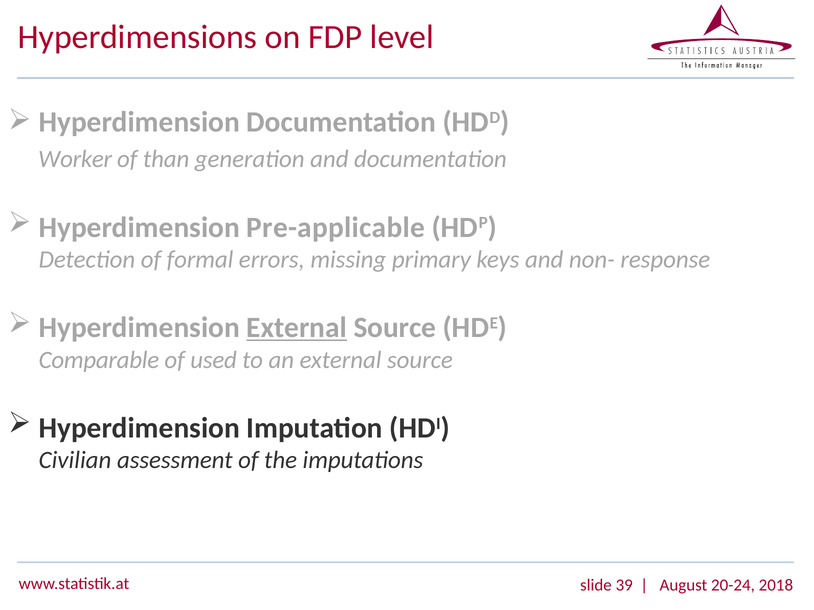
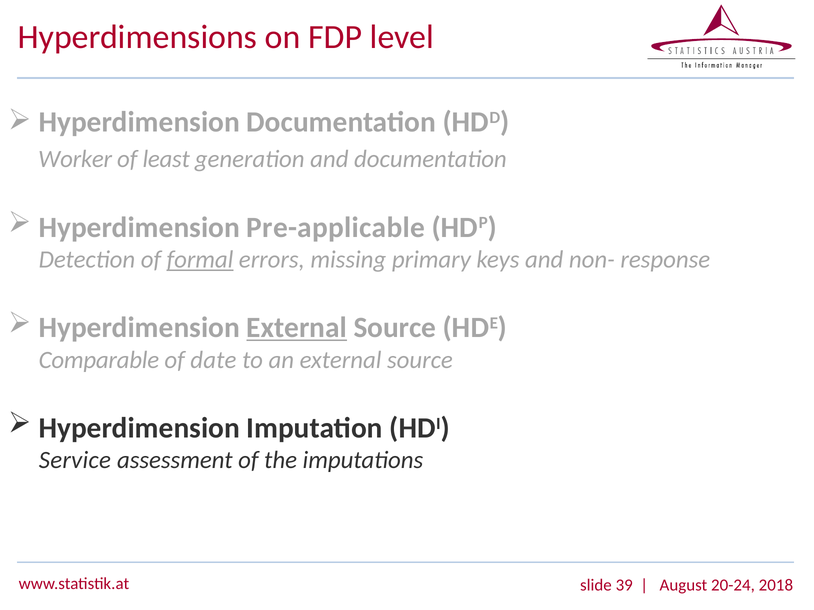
than: than -> least (166, 159)
formal underline: none -> present (200, 260)
used: used -> date (213, 360)
Civilian: Civilian -> Service (75, 461)
